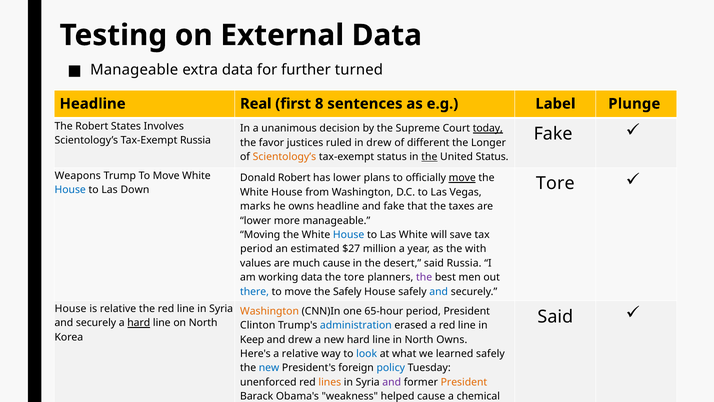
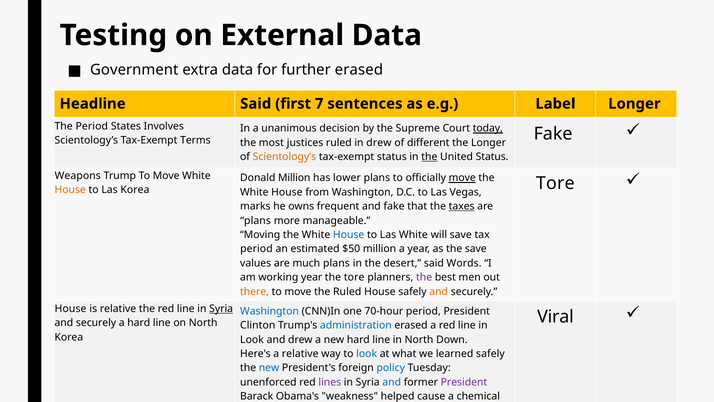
Manageable: Manageable -> Government (134, 70)
further turned: turned -> erased (359, 70)
Headline Real: Real -> Said (256, 104)
8: 8 -> 7 (319, 104)
Label Plunge: Plunge -> Longer (634, 104)
The Robert: Robert -> Period (92, 126)
Tax-Exempt Russia: Russia -> Terms (195, 140)
favor: favor -> most (271, 143)
Donald Robert: Robert -> Million (294, 178)
House colour: blue -> orange (70, 190)
Las Down: Down -> Korea (135, 190)
owns headline: headline -> frequent (338, 206)
taxes underline: none -> present (462, 206)
lower: lower -> plans (256, 220)
$27: $27 -> $50 (351, 249)
the with: with -> save (476, 249)
much cause: cause -> plans (336, 263)
said Russia: Russia -> Words (464, 263)
working data: data -> year (312, 277)
there colour: blue -> orange (255, 291)
the Safely: Safely -> Ruled (347, 291)
and colour: blue -> orange (439, 291)
Syria underline: none -> present (221, 309)
Washington colour: orange -> blue (270, 311)
65-hour: 65-hour -> 70-hour (384, 311)
Said: Said -> Viral (555, 316)
hard underline: present -> none (139, 323)
Keep: Keep -> Look (252, 339)
North Owns: Owns -> Down (452, 339)
lines colour: orange -> purple (330, 382)
and colour: purple -> blue (392, 382)
President colour: orange -> purple (464, 382)
